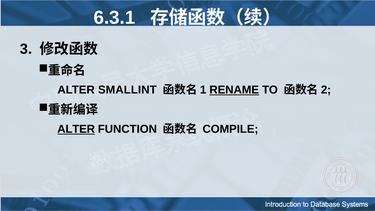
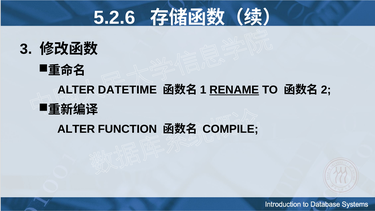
6.3.1: 6.3.1 -> 5.2.6 (114, 18)
SMALLINT: SMALLINT -> DATETIME (127, 90)
ALTER underline: present -> none (76, 129)
